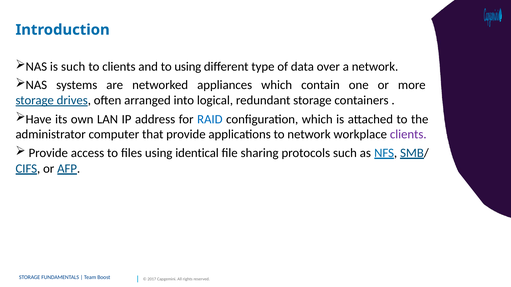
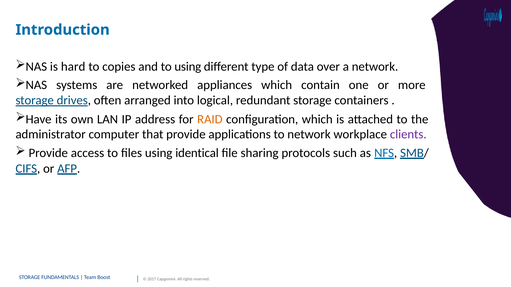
is such: such -> hard (73, 67)
to clients: clients -> copies (119, 67)
RAID colour: blue -> orange (210, 119)
